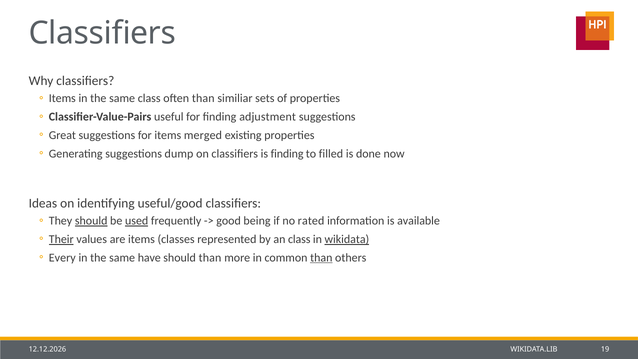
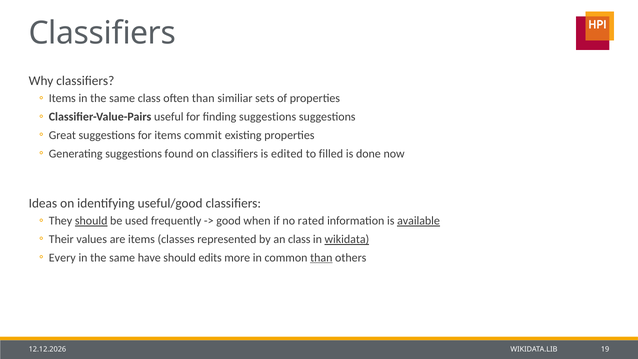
finding adjustment: adjustment -> suggestions (268, 117)
merged: merged -> commit (203, 135)
dump: dump -> found (179, 154)
is finding: finding -> edited (287, 154)
used underline: present -> none (137, 221)
being: being -> when (257, 221)
available underline: none -> present (419, 221)
Their underline: present -> none (61, 239)
should than: than -> edits (210, 258)
